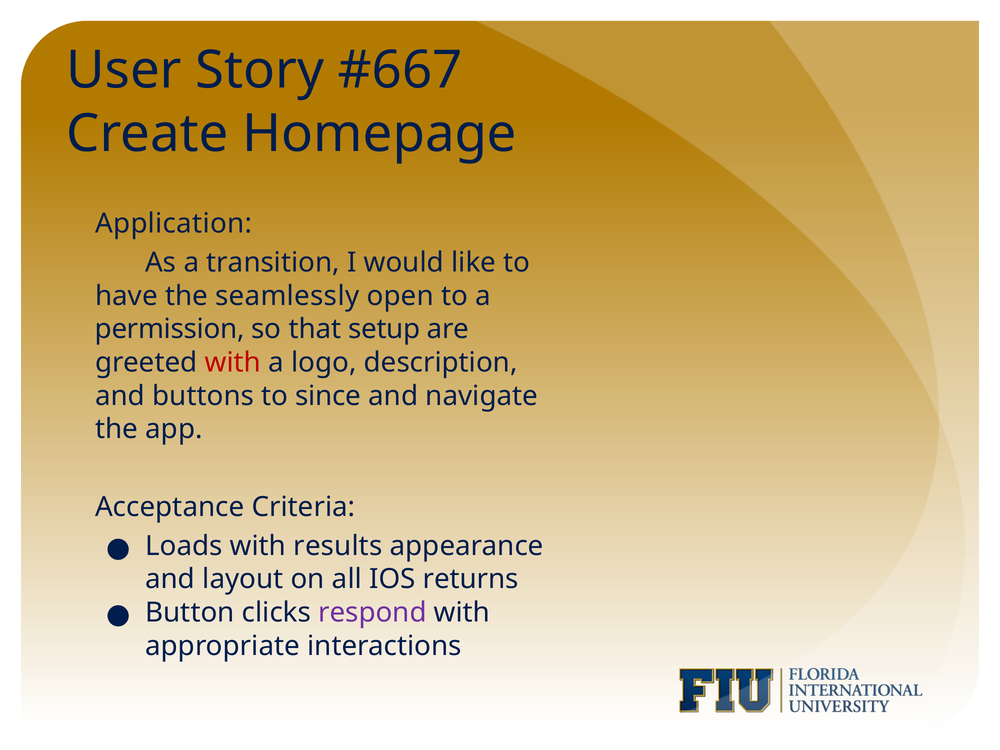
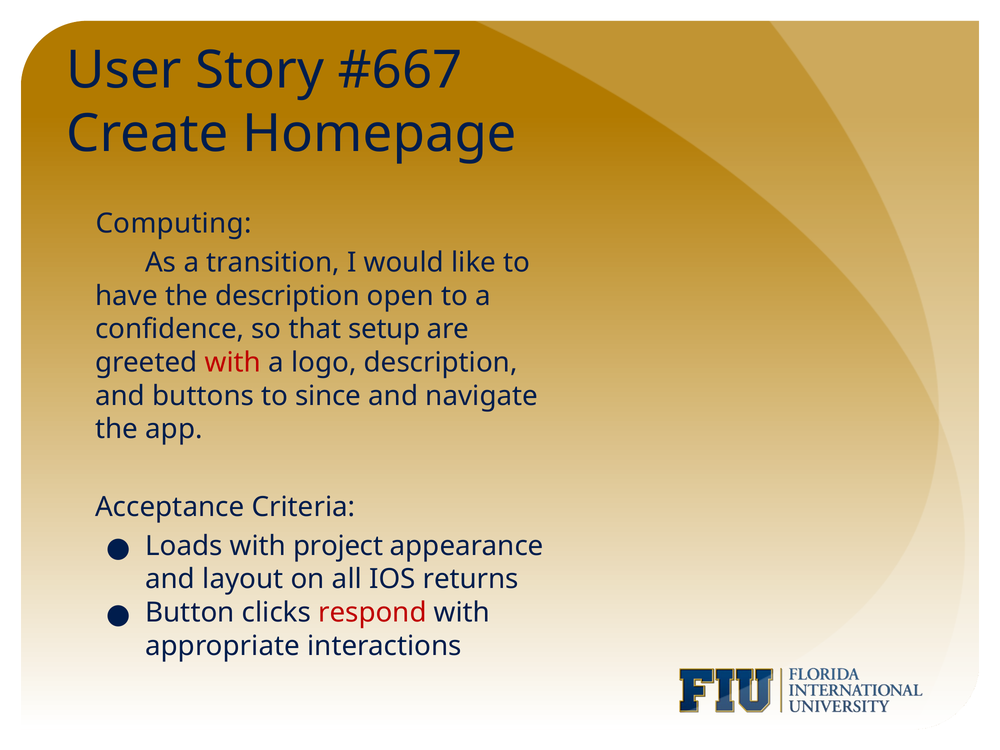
Application: Application -> Computing (174, 224)
the seamlessly: seamlessly -> description (287, 296)
permission: permission -> confidence (170, 329)
results: results -> project (338, 546)
respond colour: purple -> red (373, 613)
